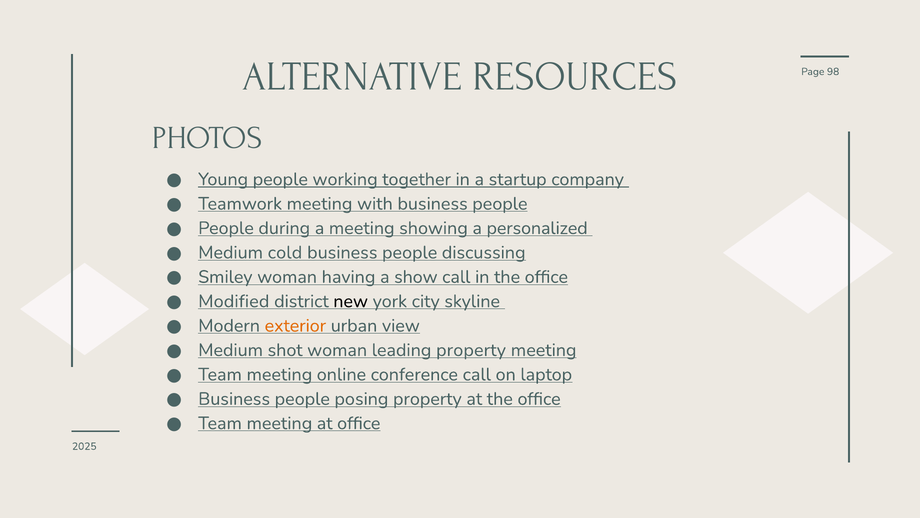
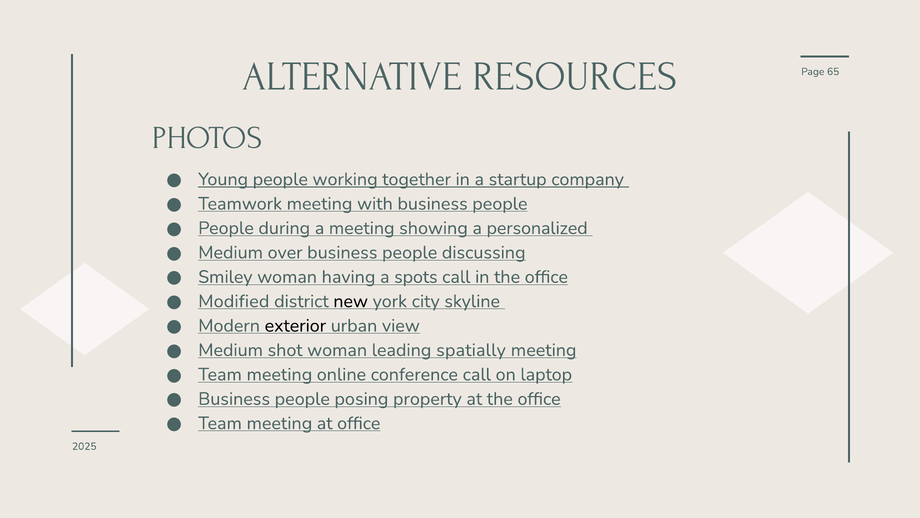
98: 98 -> 65 (833, 72)
cold: cold -> over (285, 252)
show: show -> spots (416, 277)
exterior colour: orange -> black (295, 325)
leading property: property -> spatially (471, 350)
